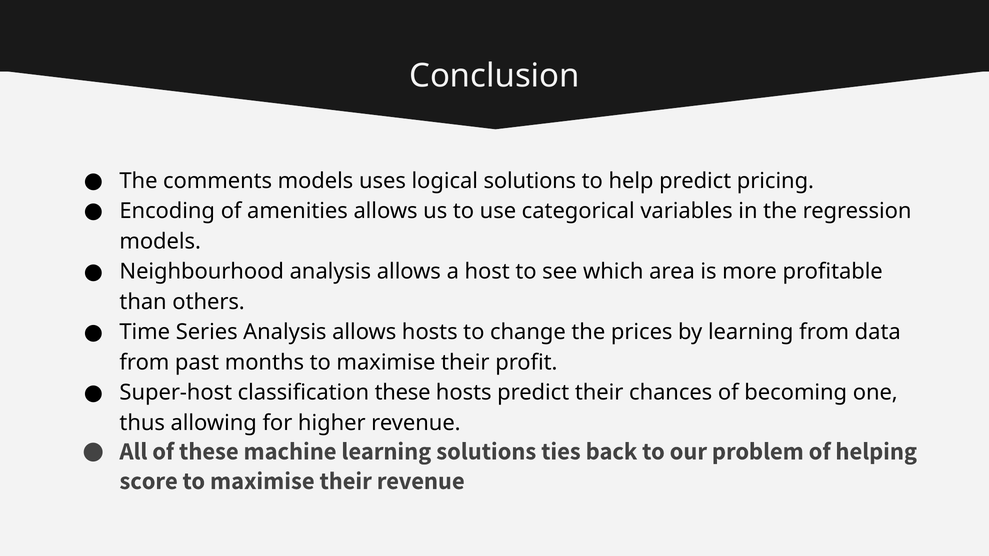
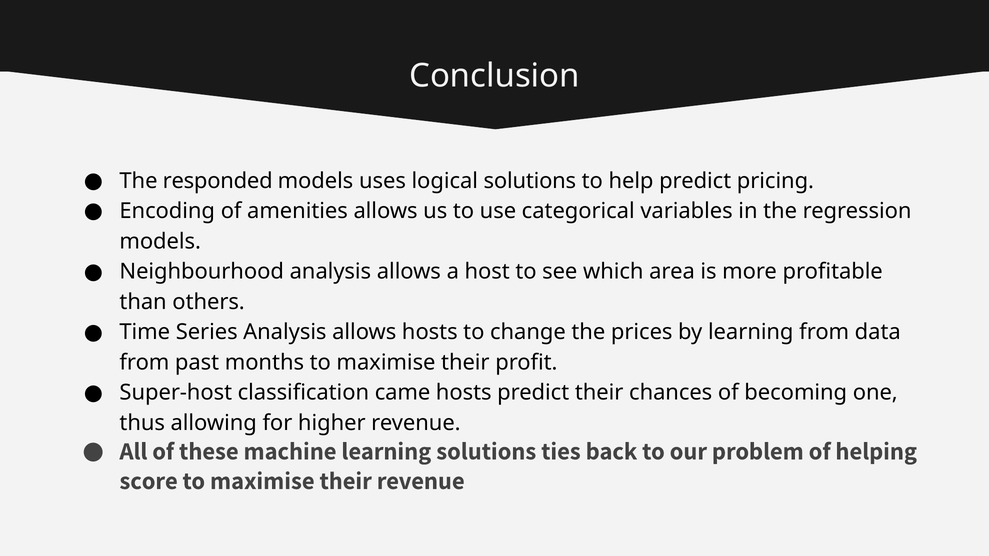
comments: comments -> responded (218, 181)
classification these: these -> came (403, 393)
